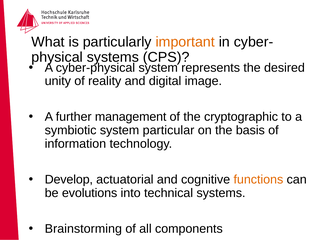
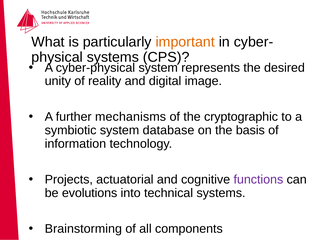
management: management -> mechanisms (131, 117)
particular: particular -> database (169, 130)
Develop: Develop -> Projects (69, 180)
functions colour: orange -> purple (258, 180)
